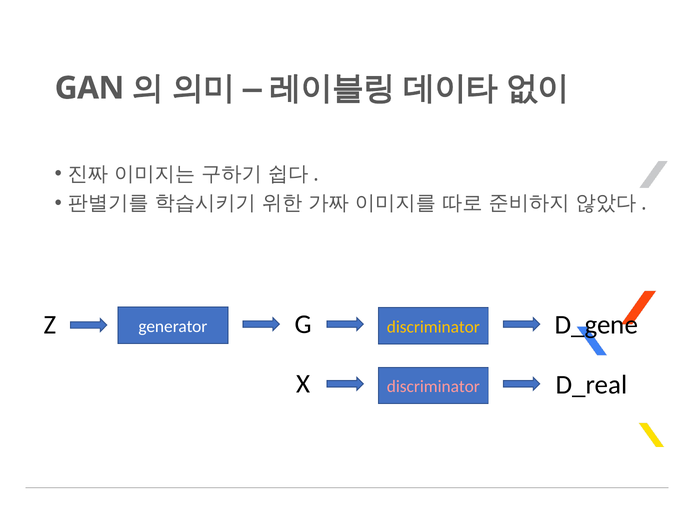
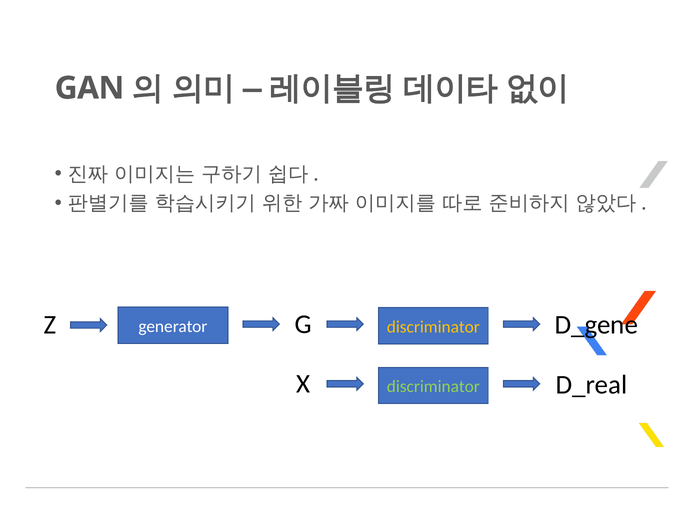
discriminator colour: pink -> light green (433, 386)
